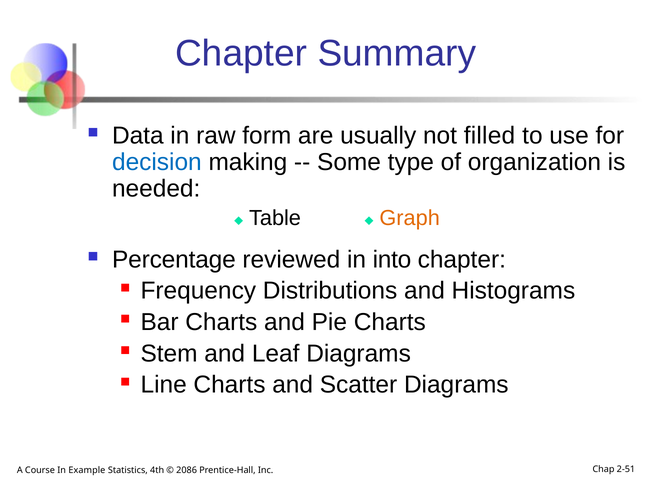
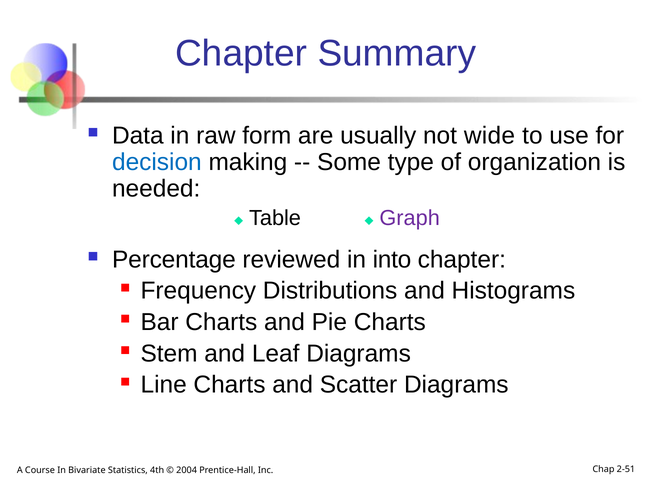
filled: filled -> wide (489, 136)
Graph colour: orange -> purple (410, 218)
Example: Example -> Bivariate (87, 470)
2086: 2086 -> 2004 (187, 470)
